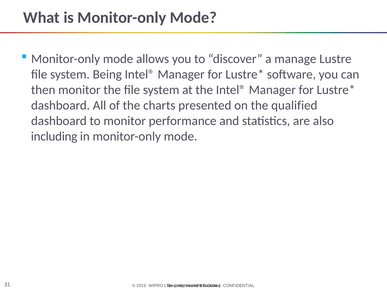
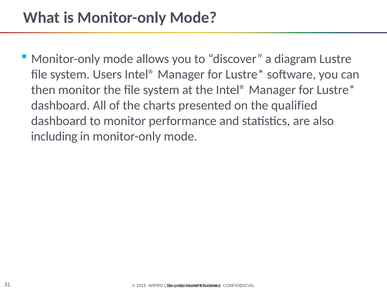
manage: manage -> diagram (295, 59)
Being: Being -> Users (107, 75)
